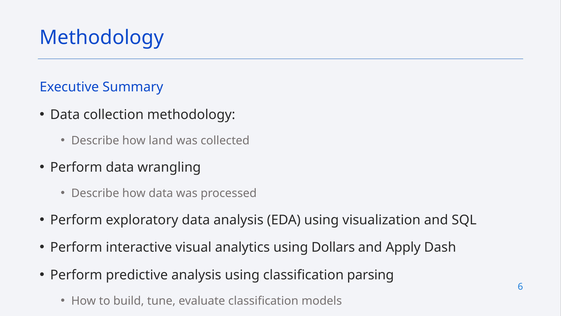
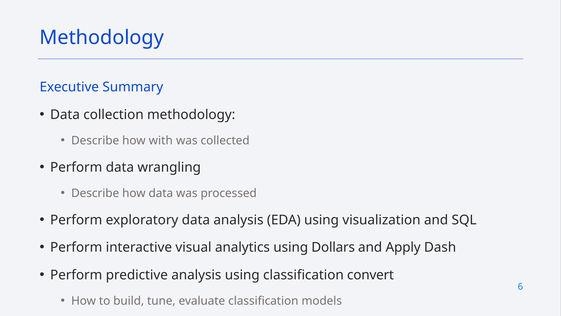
land: land -> with (161, 141)
parsing: parsing -> convert (370, 275)
